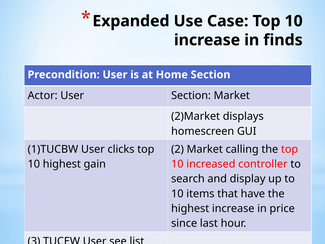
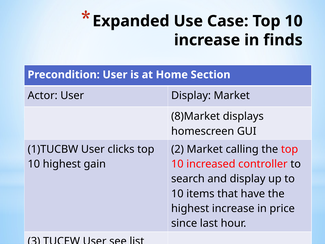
User Section: Section -> Display (191, 95)
2)Market: 2)Market -> 8)Market (196, 116)
